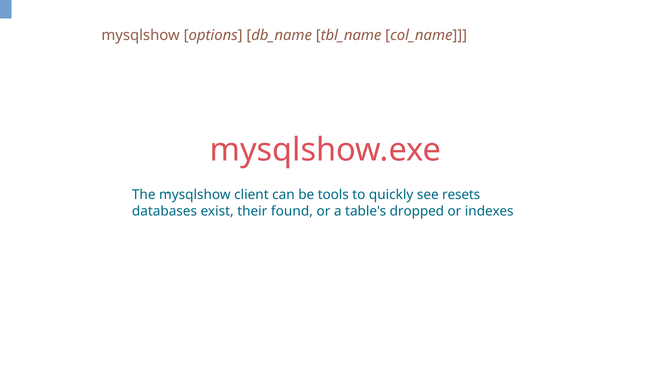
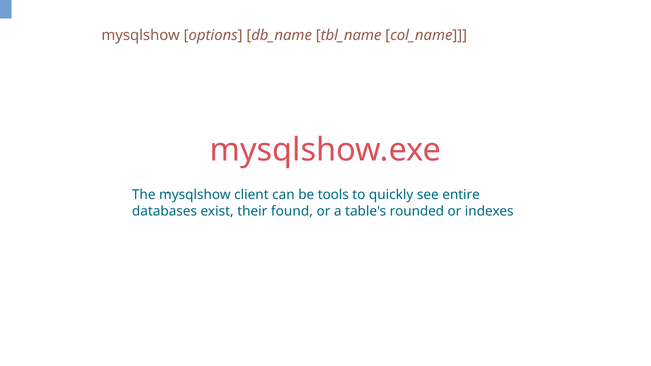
resets: resets -> entire (461, 195)
dropped: dropped -> rounded (417, 211)
